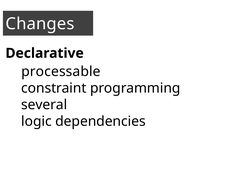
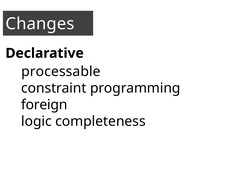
several: several -> foreign (44, 105)
dependencies: dependencies -> completeness (100, 121)
